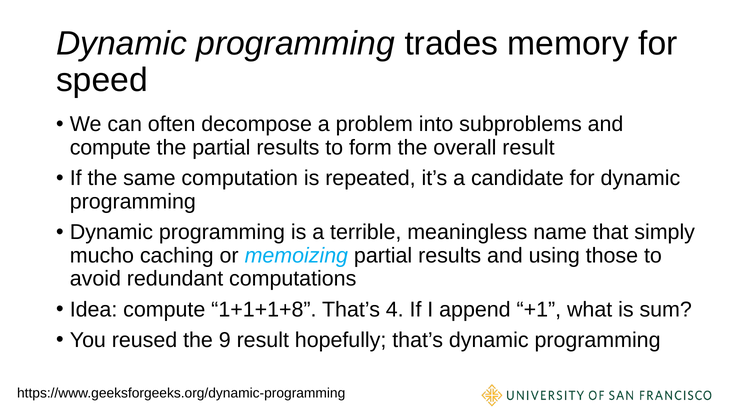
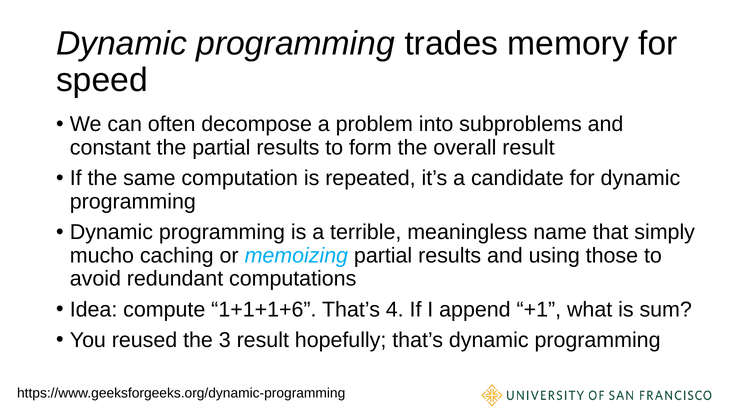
compute: compute -> constant (110, 147)
1+1+1+8: 1+1+1+8 -> 1+1+1+6 (264, 309)
9: 9 -> 3 (225, 340)
